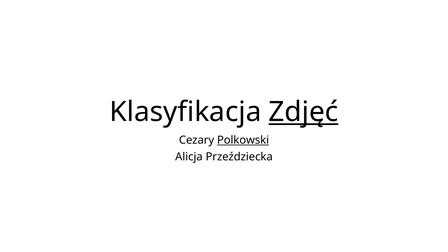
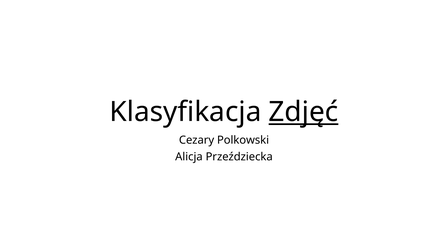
Polkowski underline: present -> none (243, 140)
